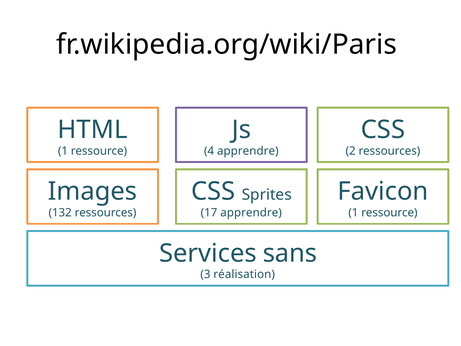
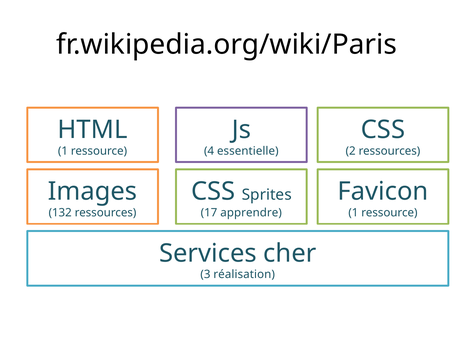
4 apprendre: apprendre -> essentielle (248, 151)
sans: sans -> cher (290, 253)
